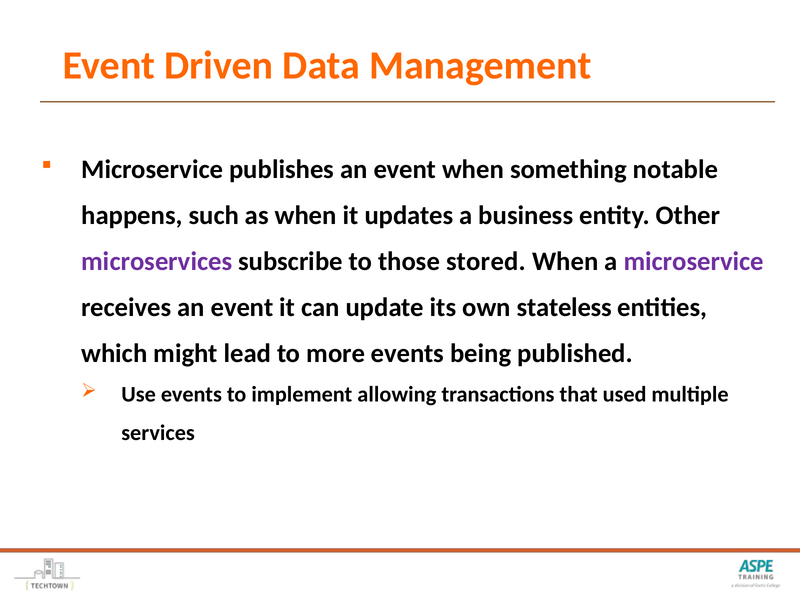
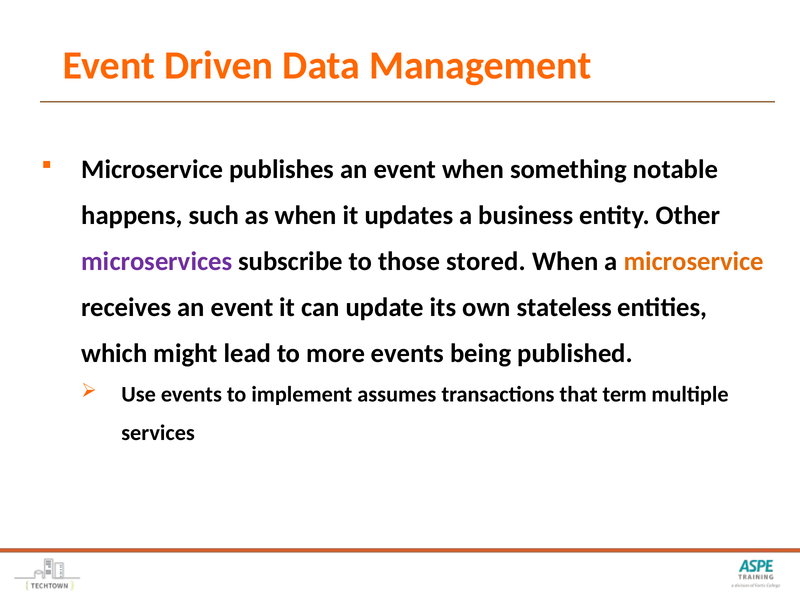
microservice colour: purple -> orange (694, 261)
allowing: allowing -> assumes (397, 394)
used: used -> term (625, 394)
